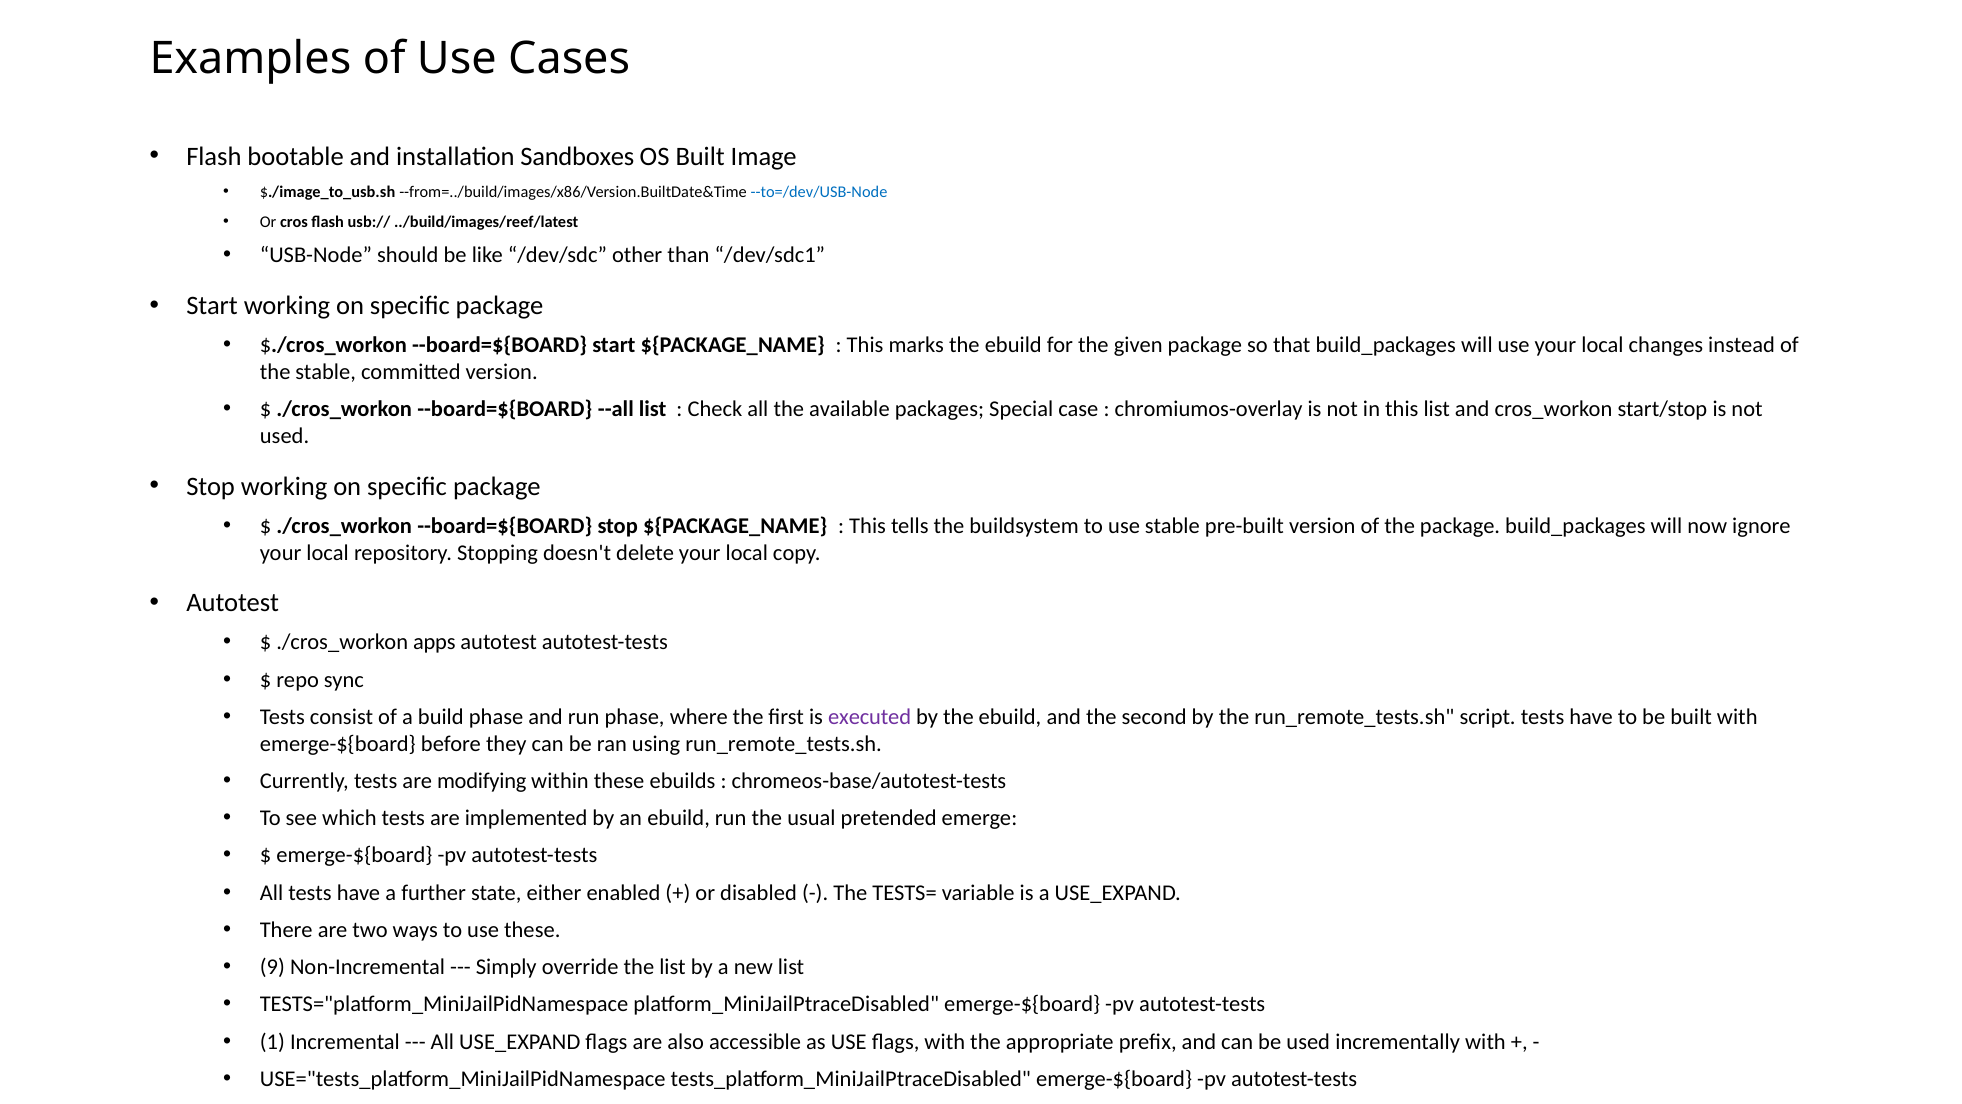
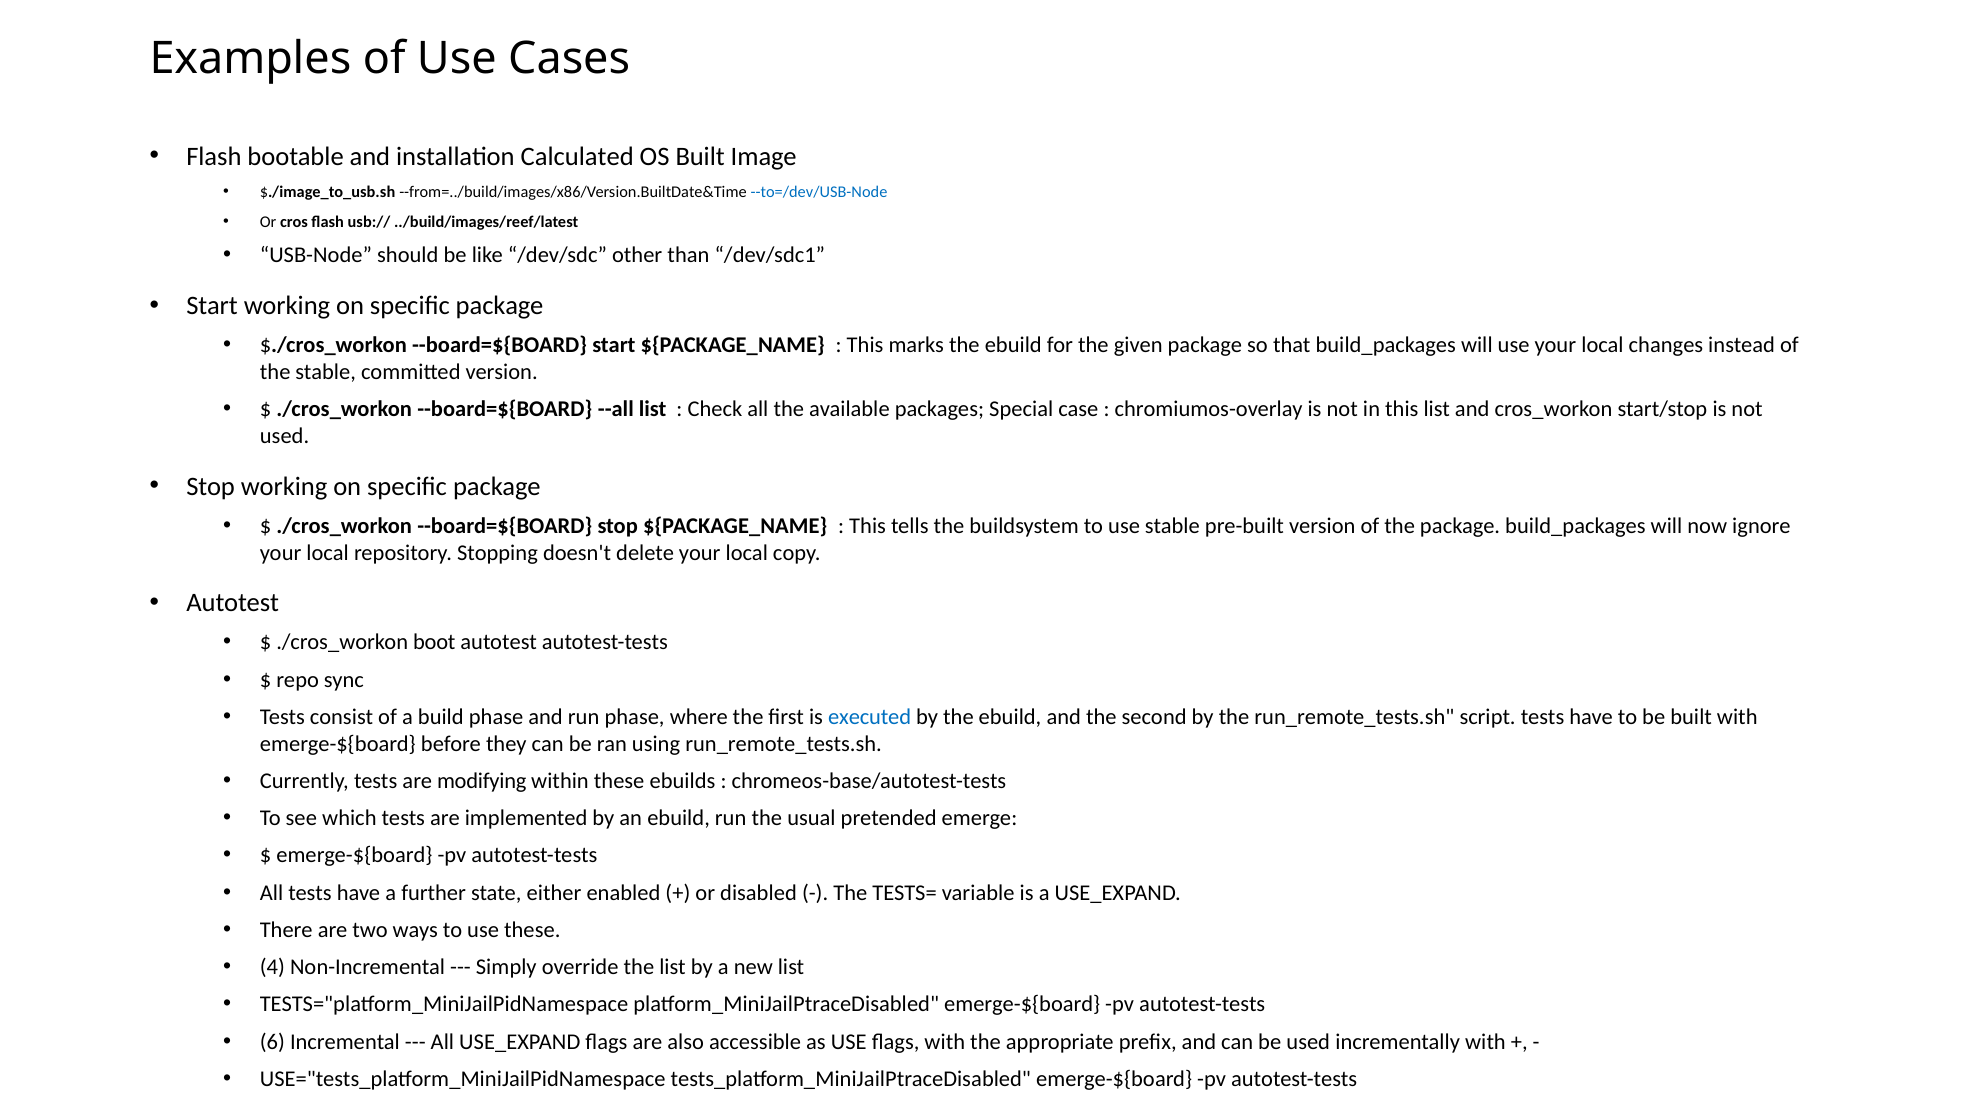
Sandboxes: Sandboxes -> Calculated (577, 157)
apps: apps -> boot (434, 642)
executed colour: purple -> blue (870, 717)
9: 9 -> 4 (272, 967)
1: 1 -> 6 (272, 1041)
